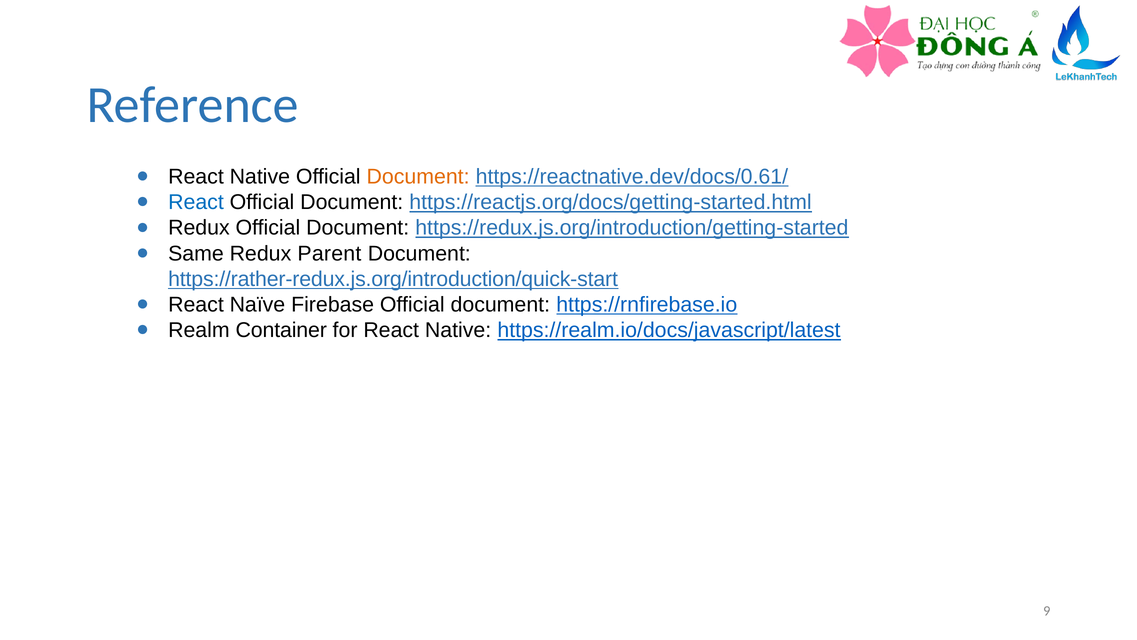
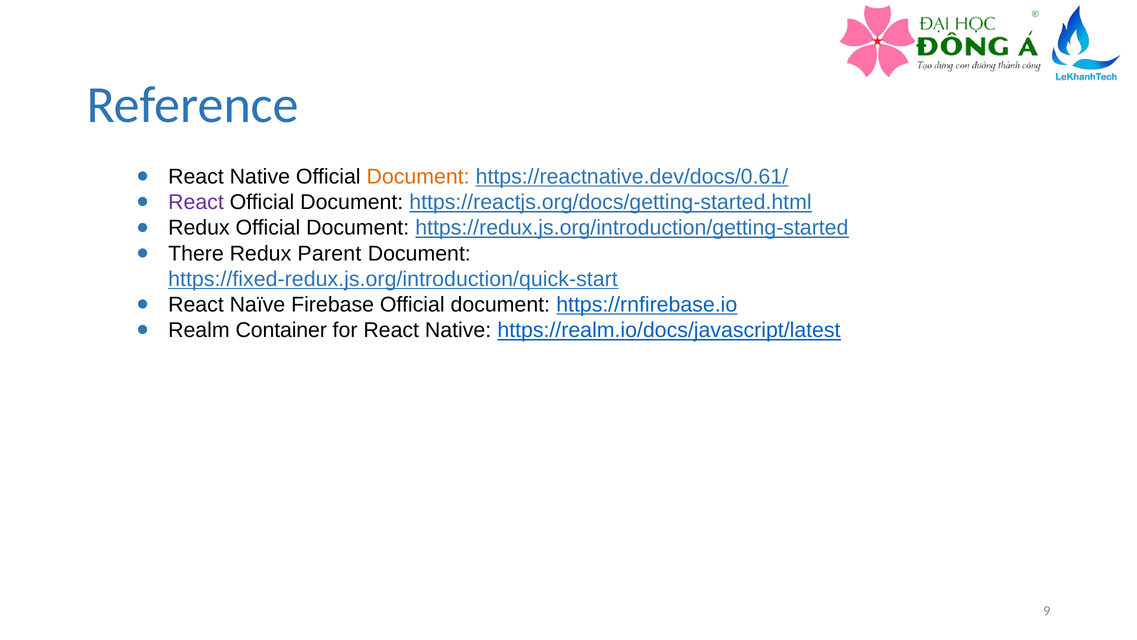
React colour: blue -> purple (196, 202)
Same: Same -> There (196, 253)
https://rather-redux.js.org/introduction/quick-start: https://rather-redux.js.org/introduction/quick-start -> https://fixed-redux.js.org/introduction/quick-start (393, 279)
